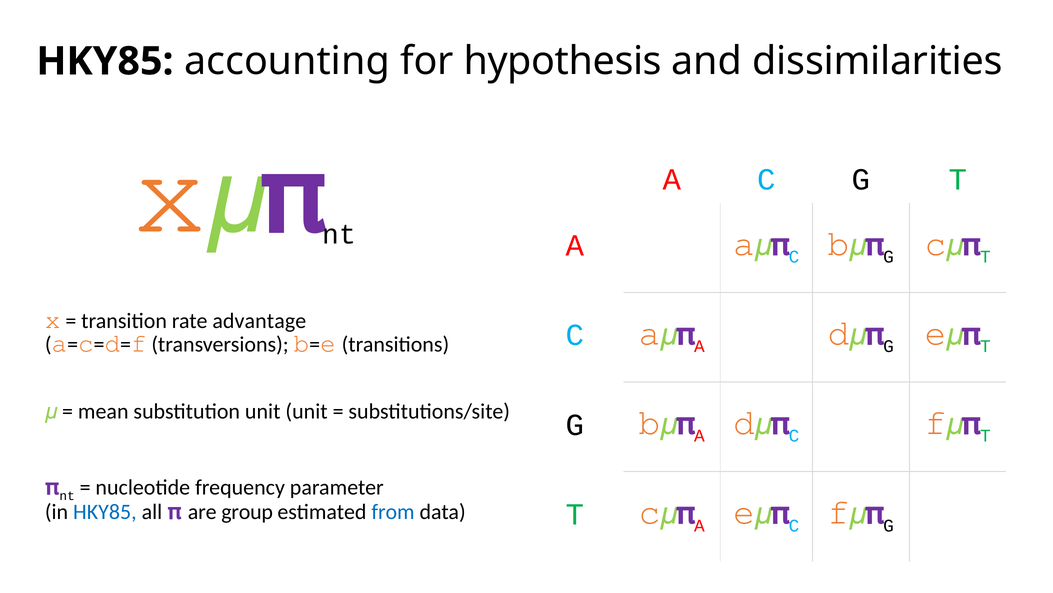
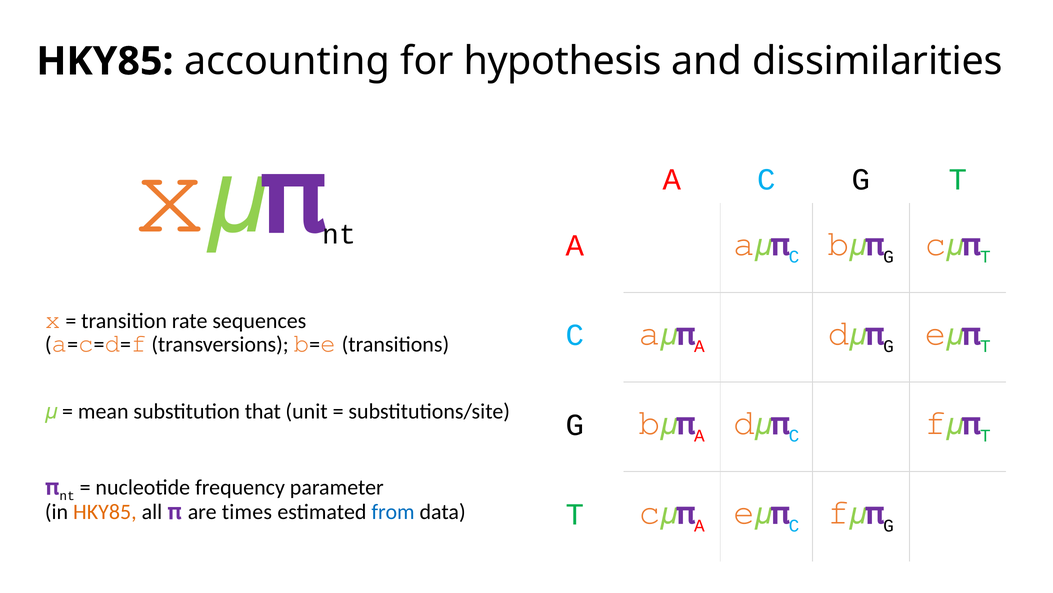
advantage: advantage -> sequences (259, 320)
substitution unit: unit -> that (263, 411)
HKY85 colour: blue -> orange (105, 511)
group: group -> times (247, 511)
